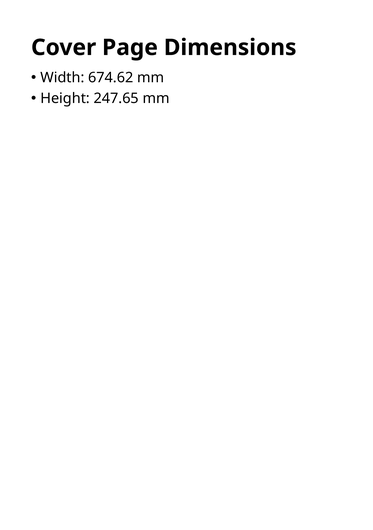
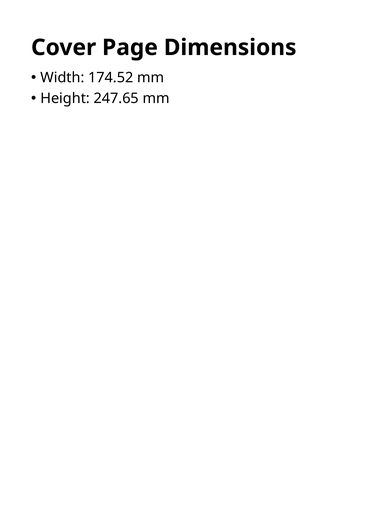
674.62: 674.62 -> 174.52 (111, 77)
